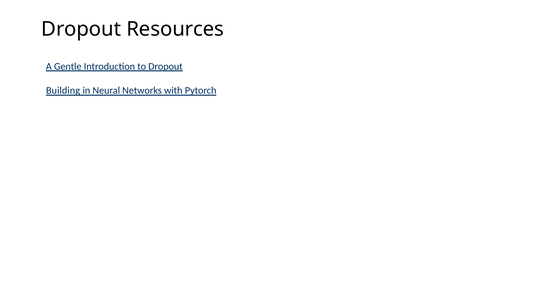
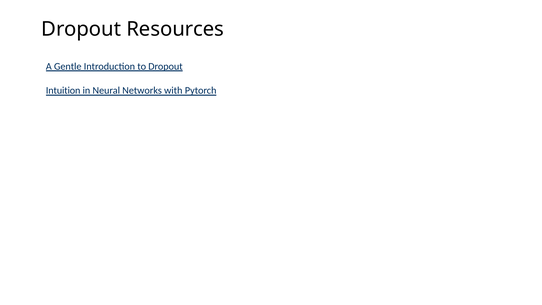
Building: Building -> Intuition (63, 91)
